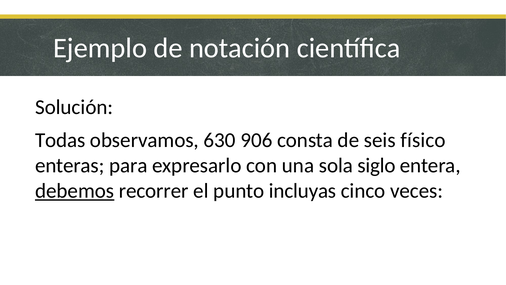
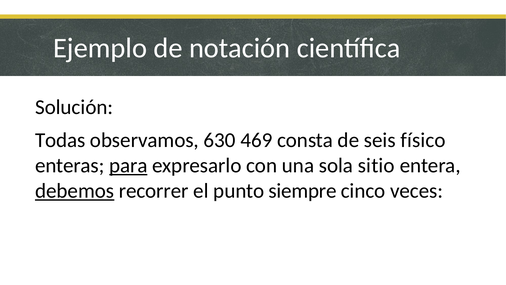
906: 906 -> 469 (256, 140)
para underline: none -> present (128, 165)
siglo: siglo -> sitio (376, 165)
incluyas: incluyas -> siempre (303, 191)
